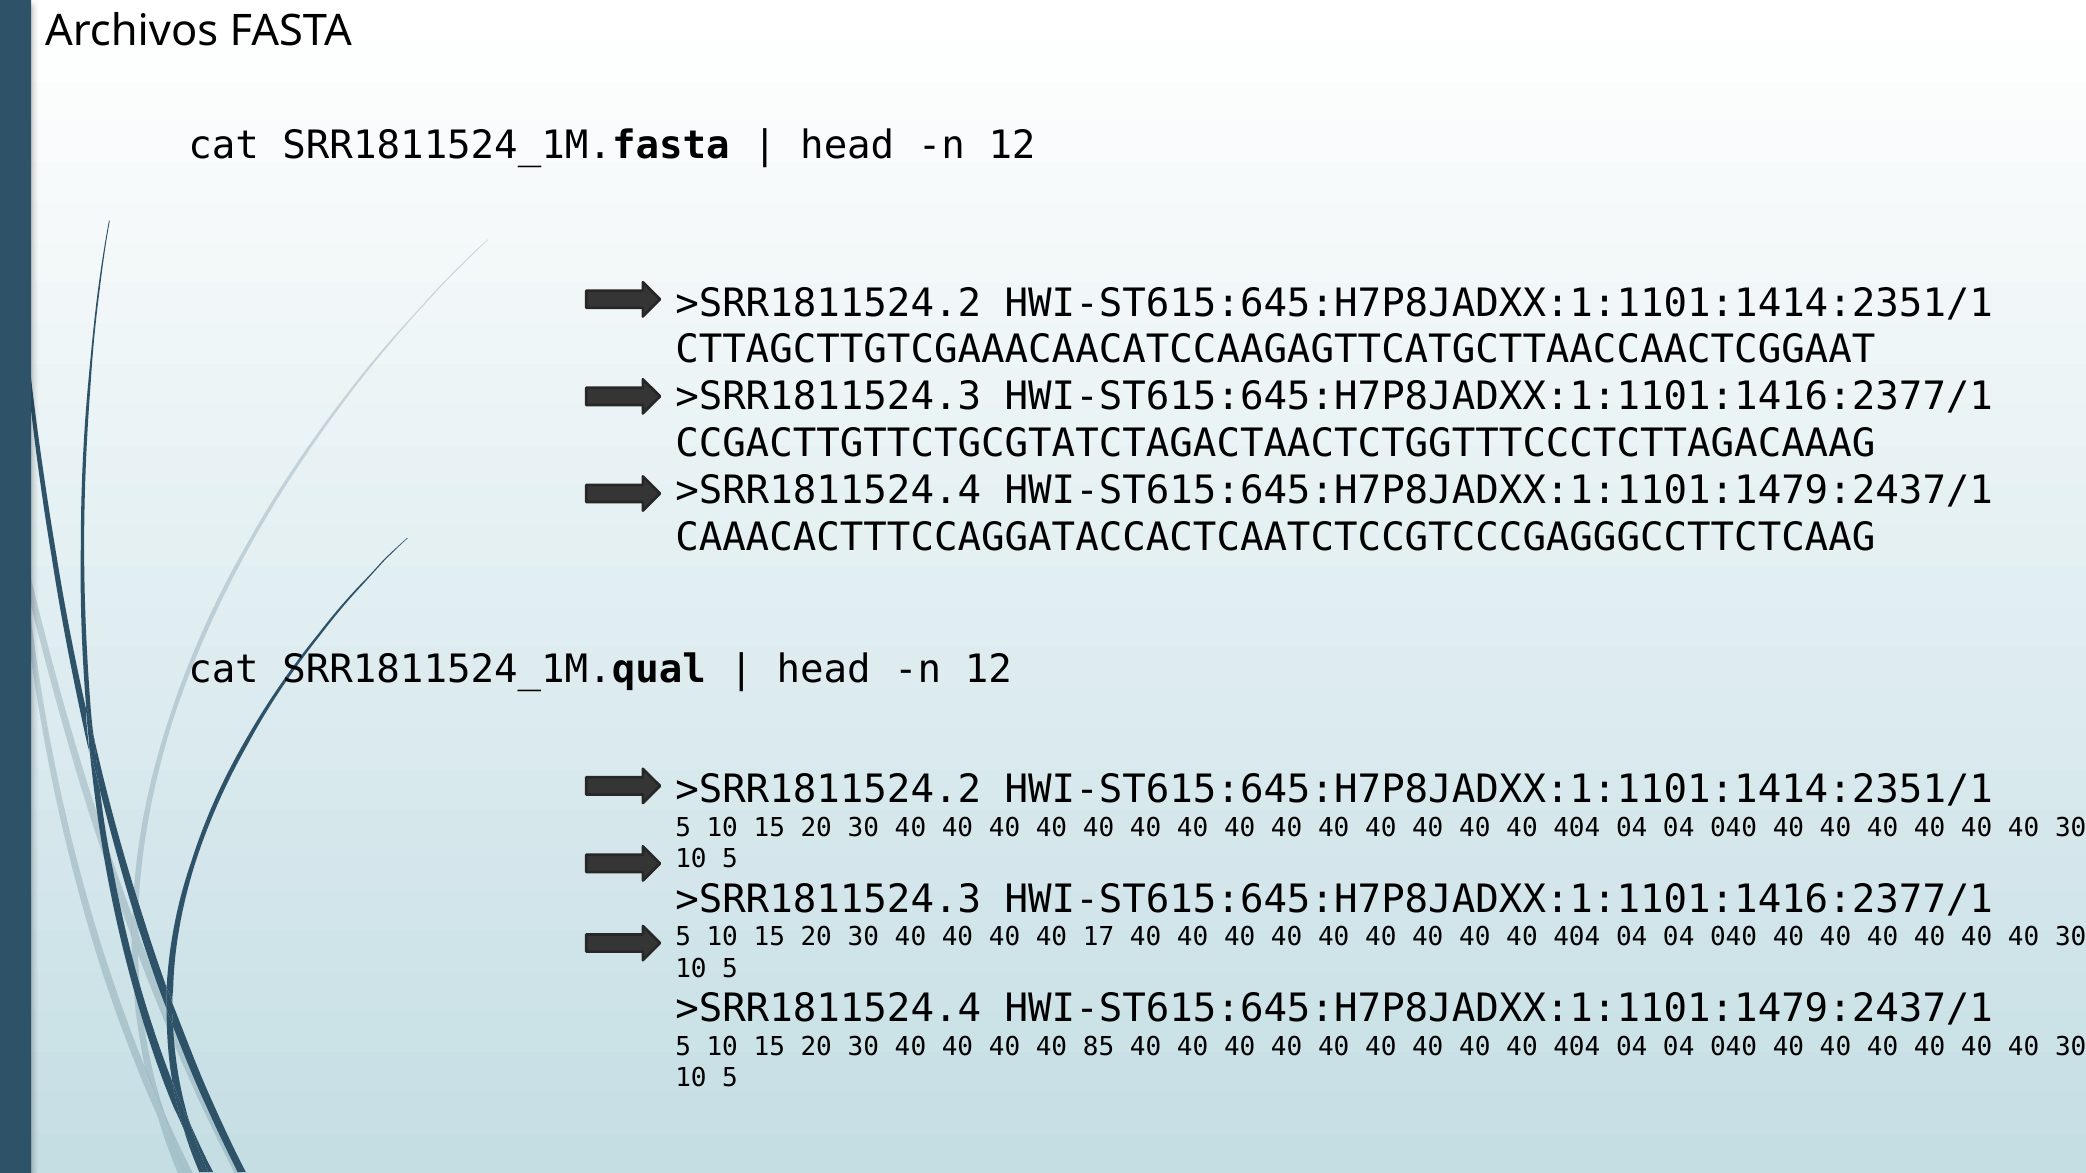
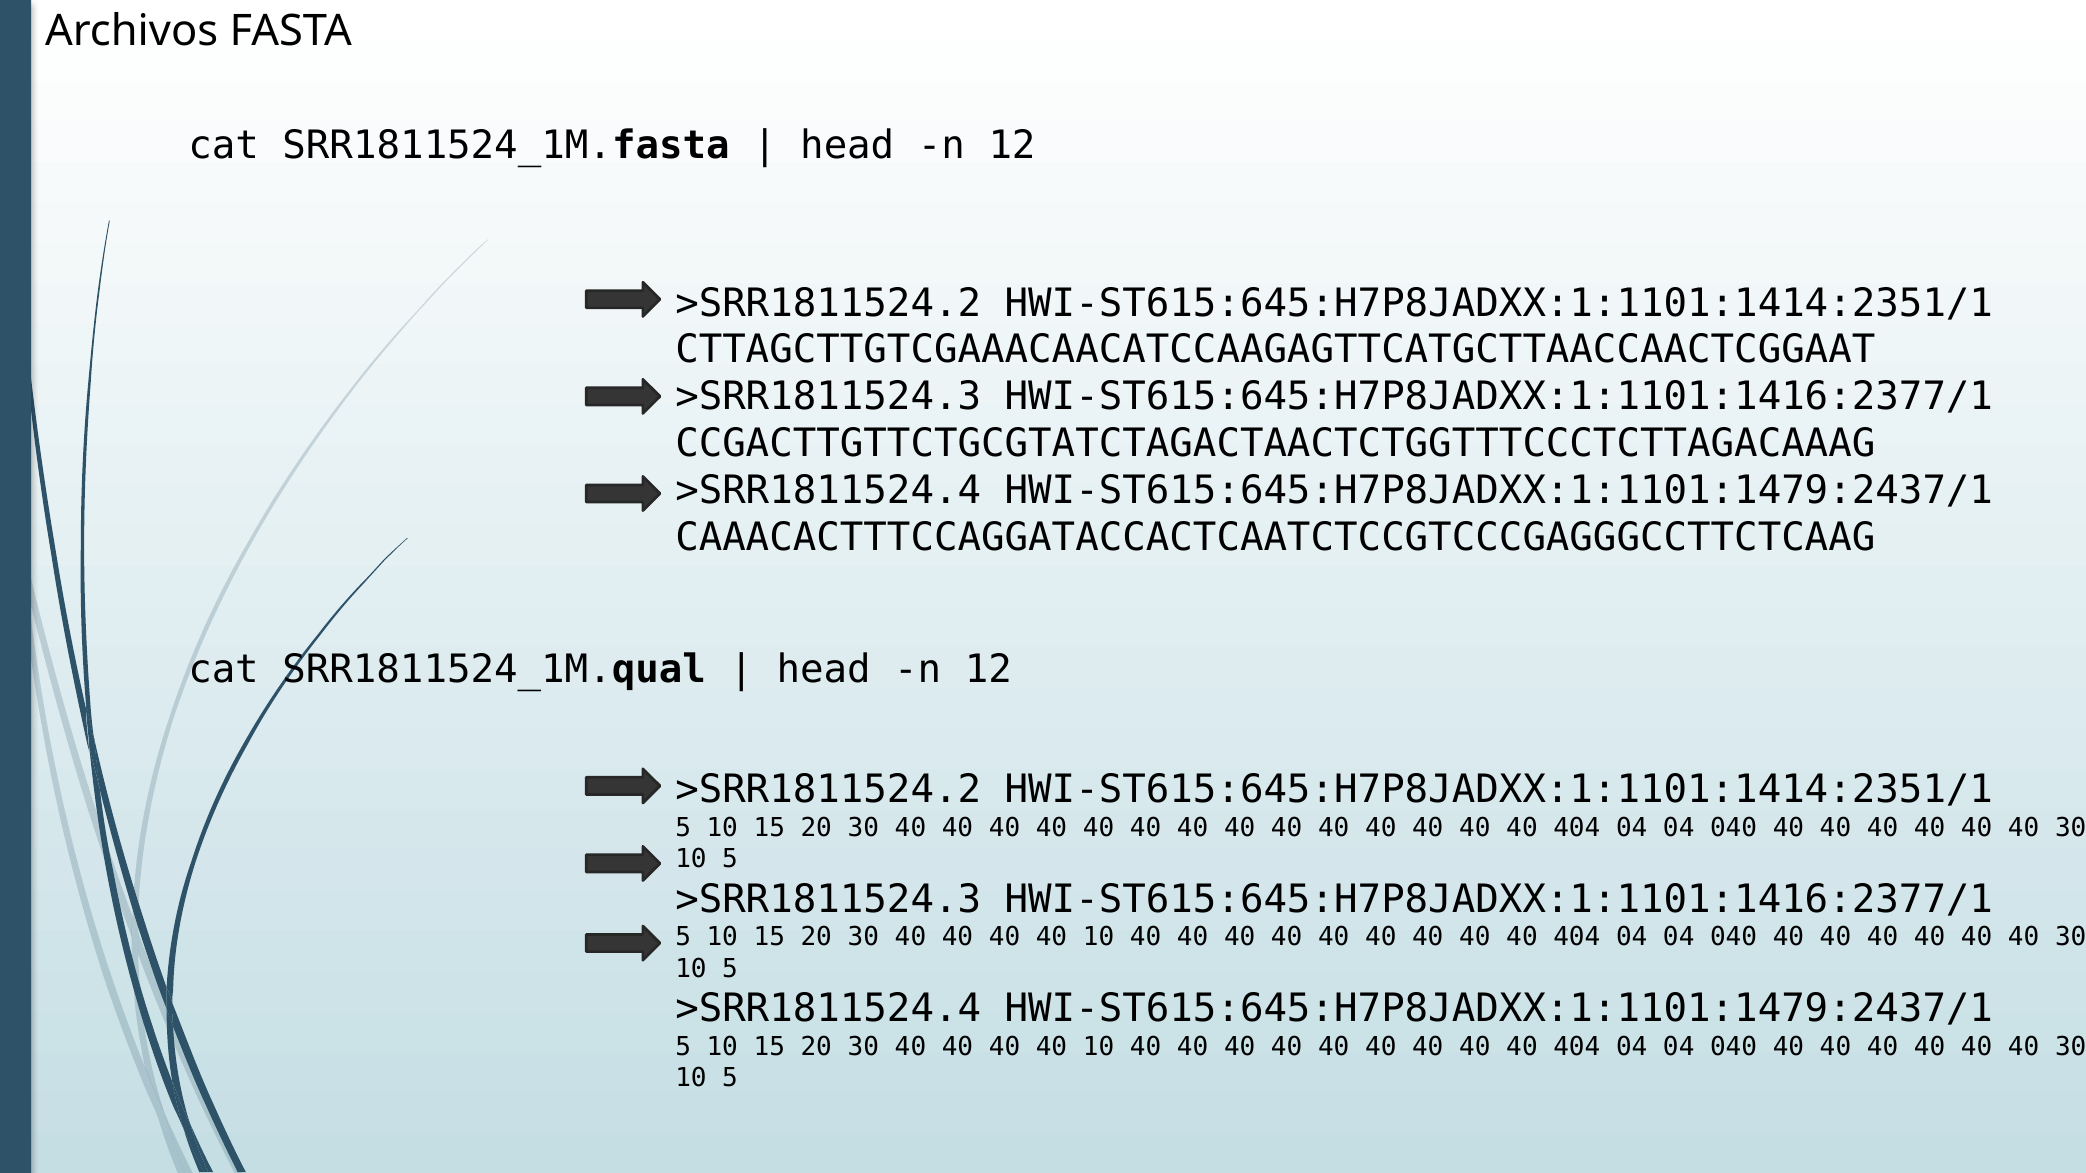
17: 17 -> 10 (1099, 938)
85: 85 -> 10 (1099, 1047)
